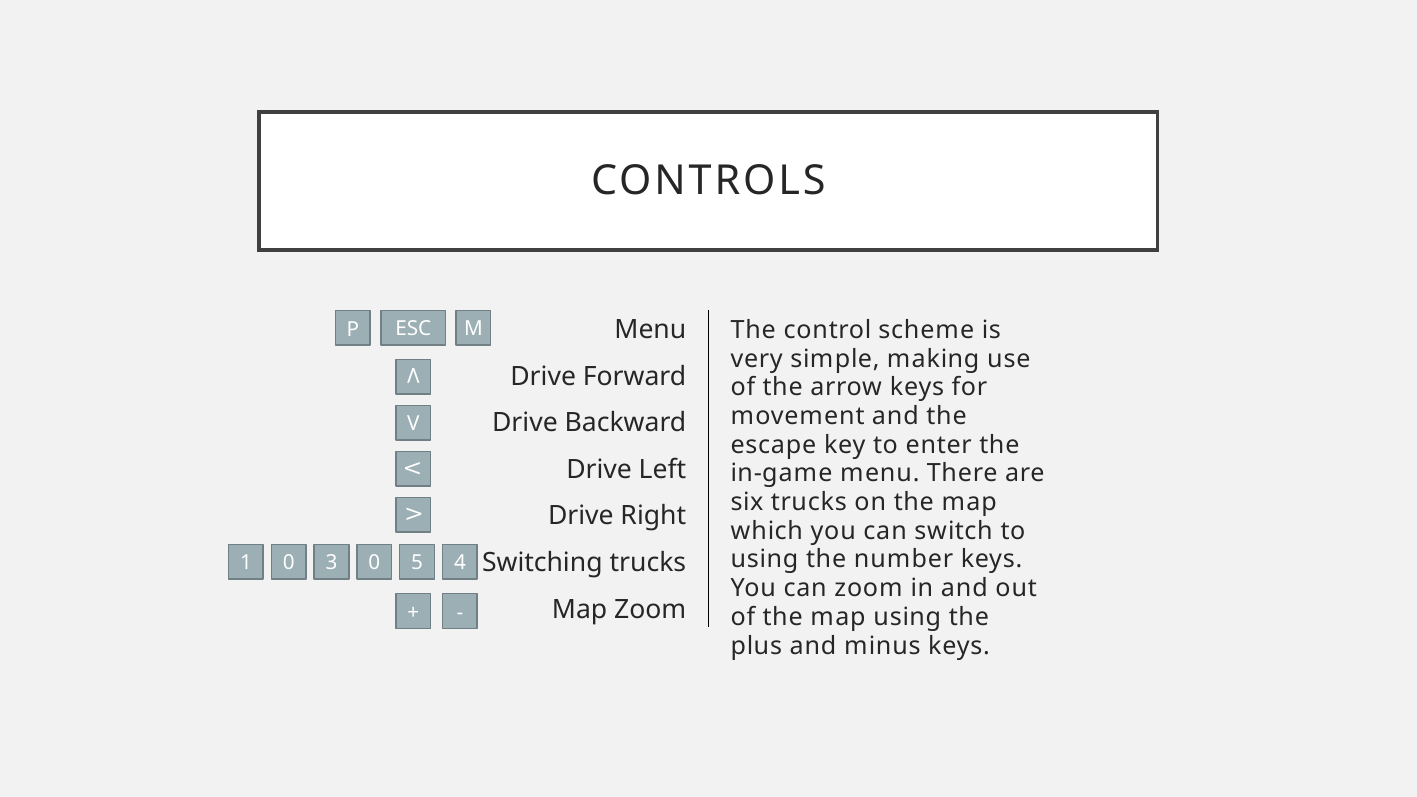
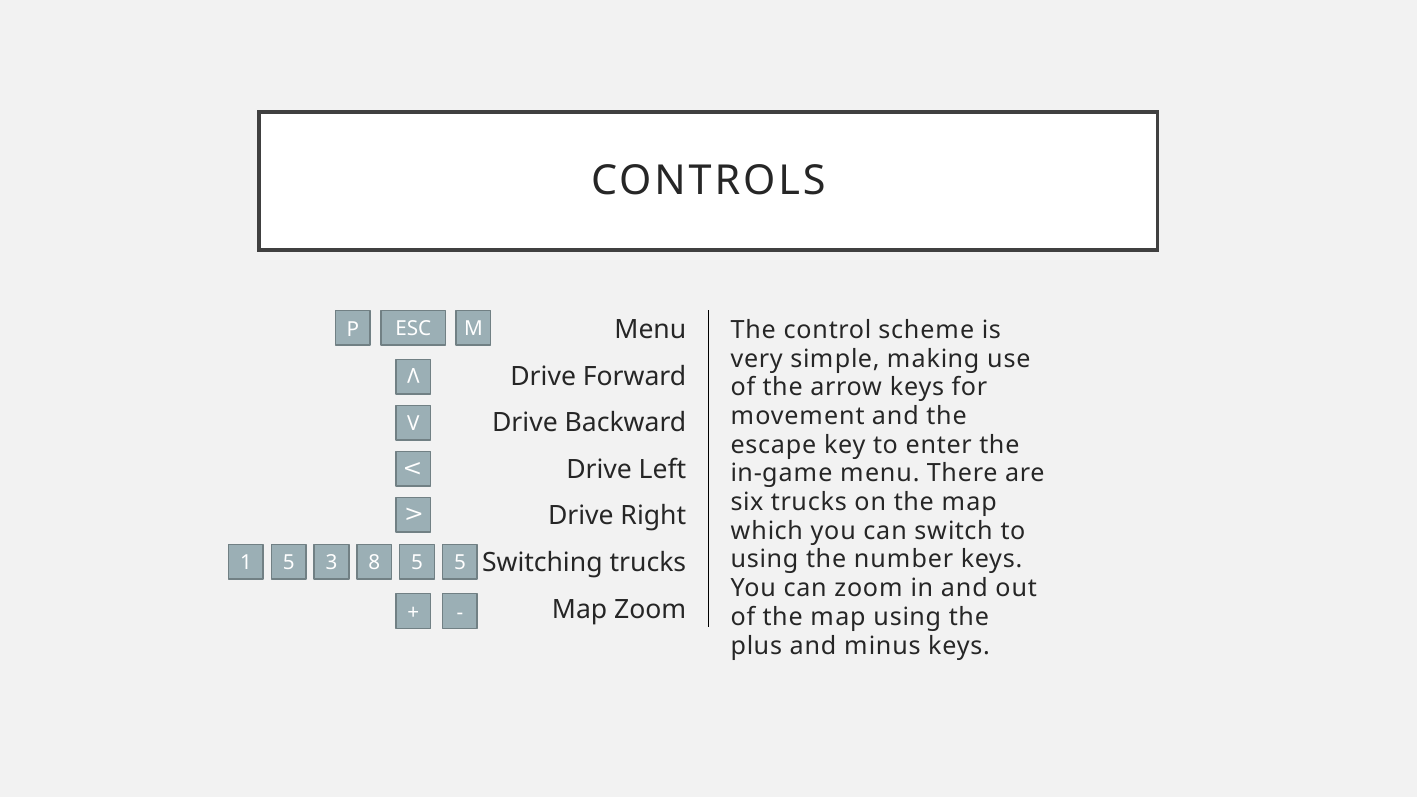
1 0: 0 -> 5 (289, 563)
3 0: 0 -> 8 (374, 563)
5 4: 4 -> 5 (460, 563)
